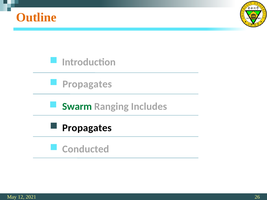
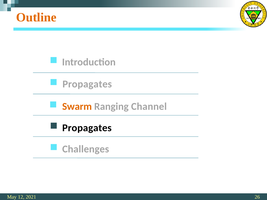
Swarm colour: green -> orange (77, 107)
Includes: Includes -> Channel (149, 107)
Conducted: Conducted -> Challenges (86, 149)
